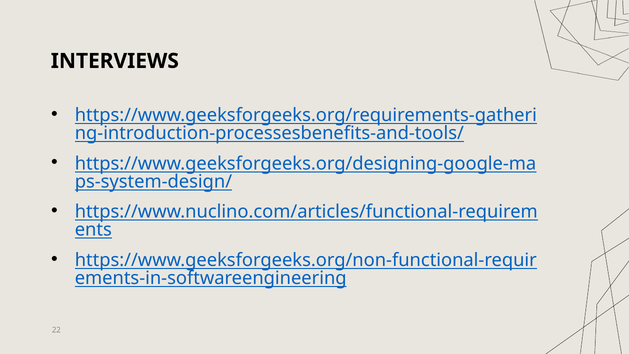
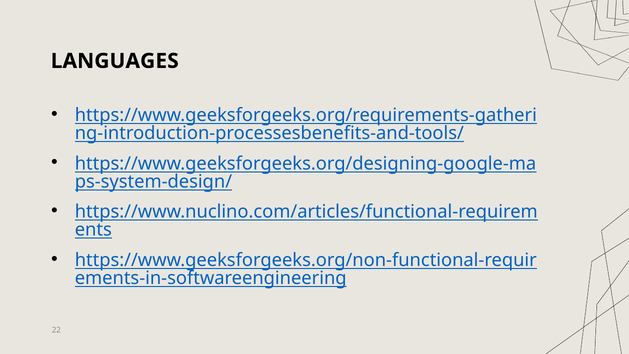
INTERVIEWS: INTERVIEWS -> LANGUAGES (115, 61)
